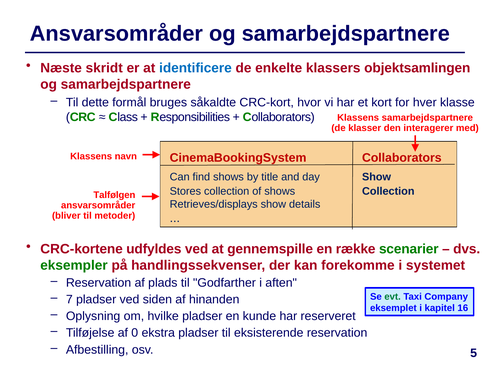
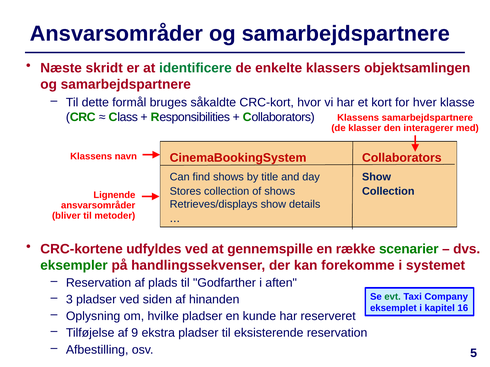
identificere colour: blue -> green (195, 68)
Talfølgen: Talfølgen -> Lignende (114, 195)
7: 7 -> 3 (69, 300)
0: 0 -> 9 (135, 333)
